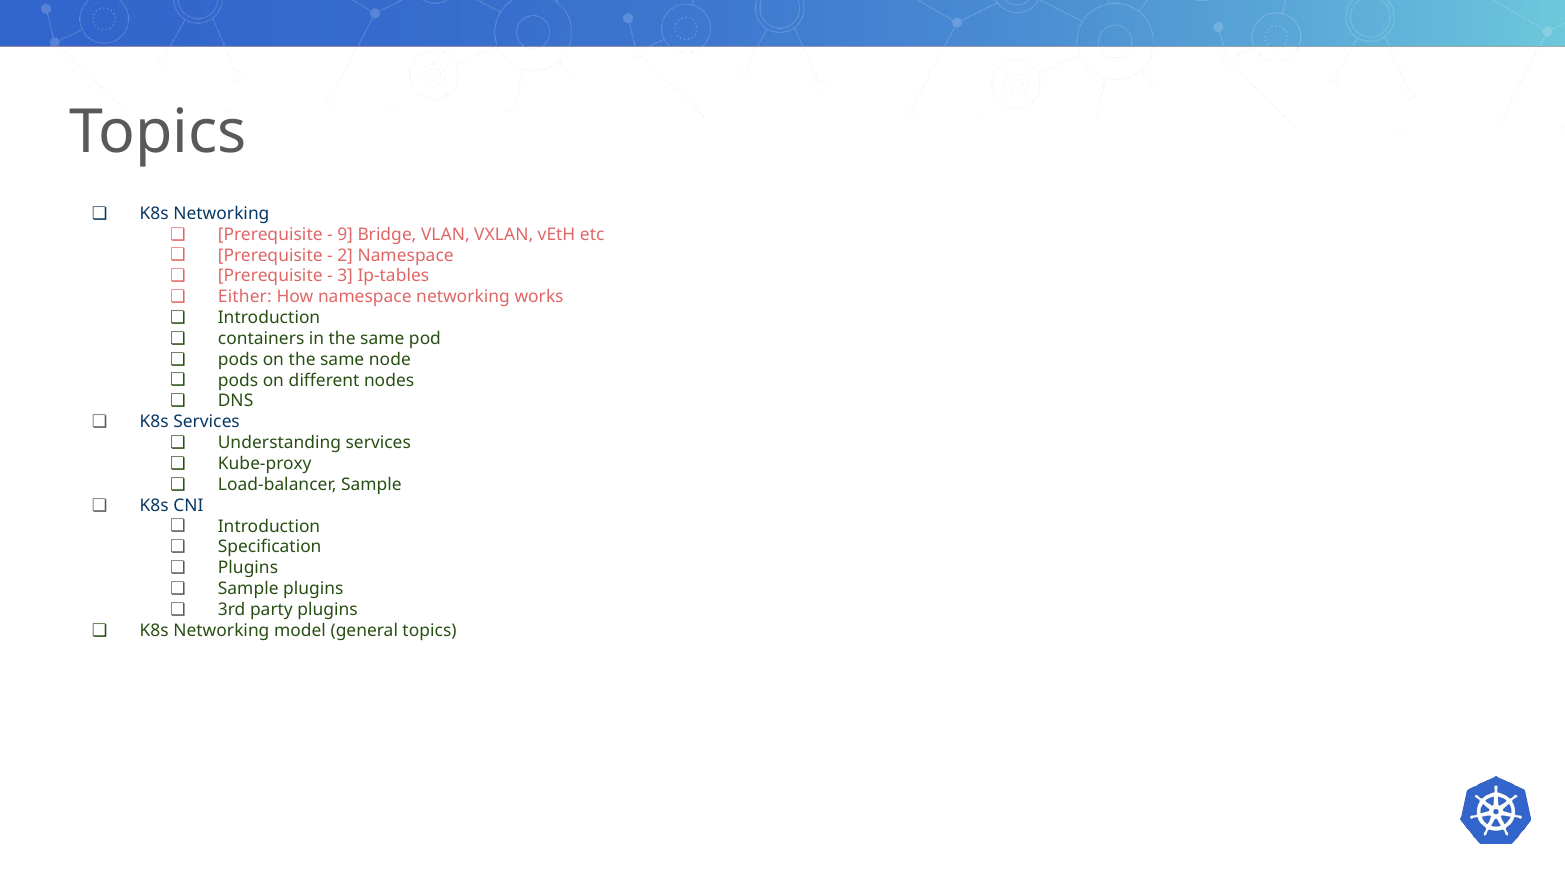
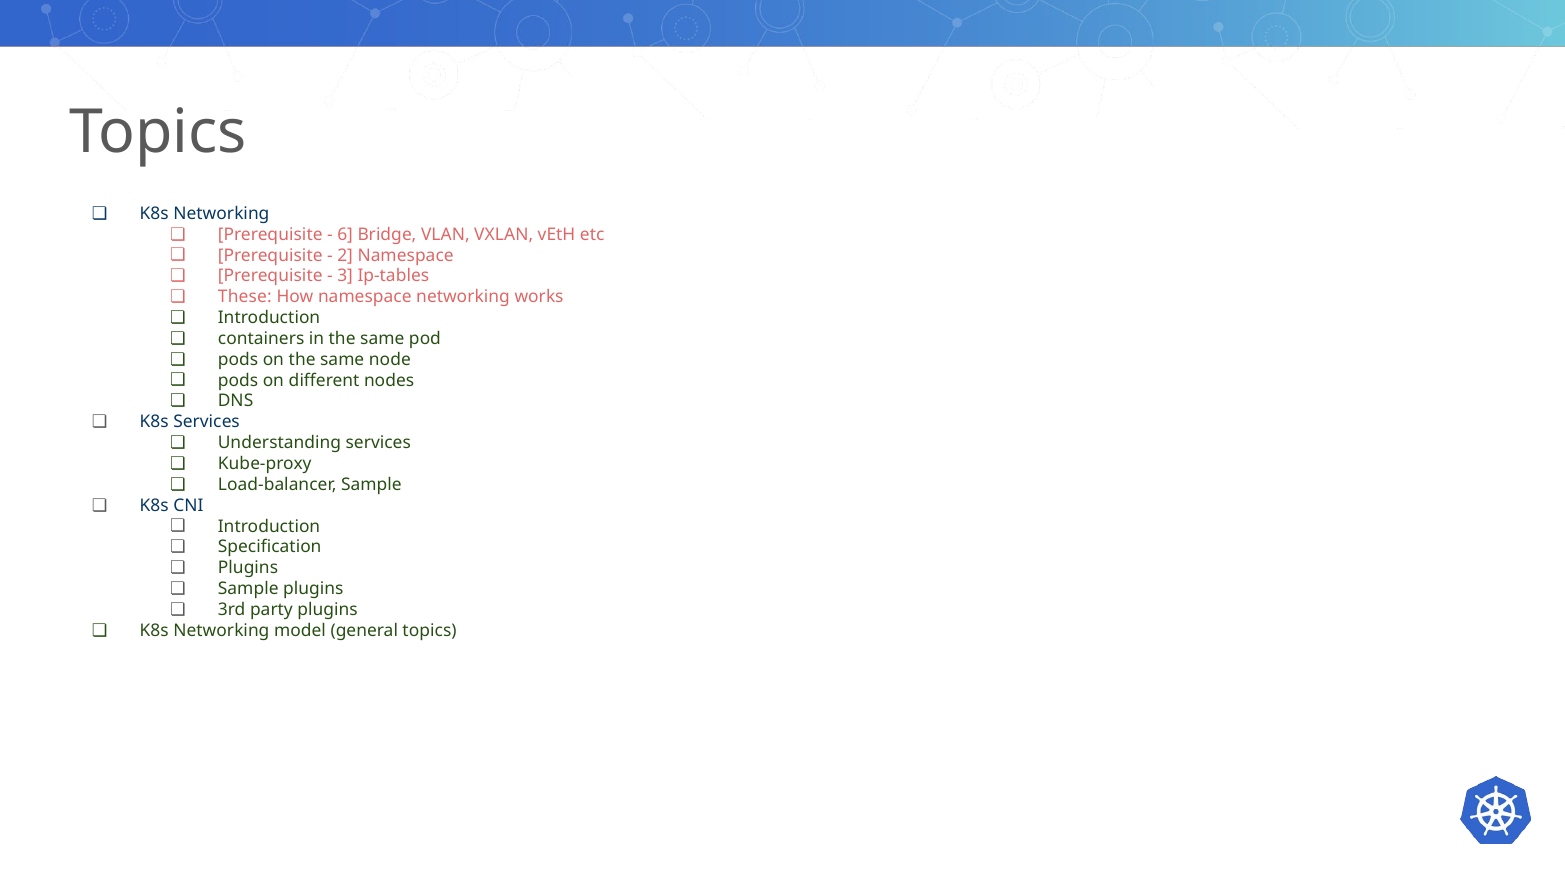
9: 9 -> 6 (345, 234)
Either: Either -> These (245, 297)
